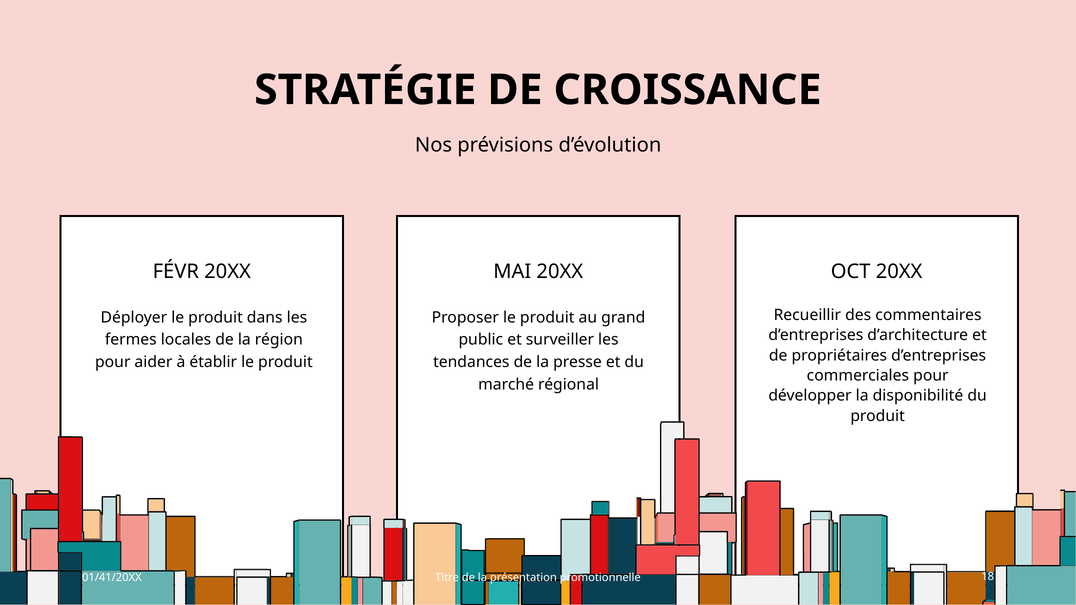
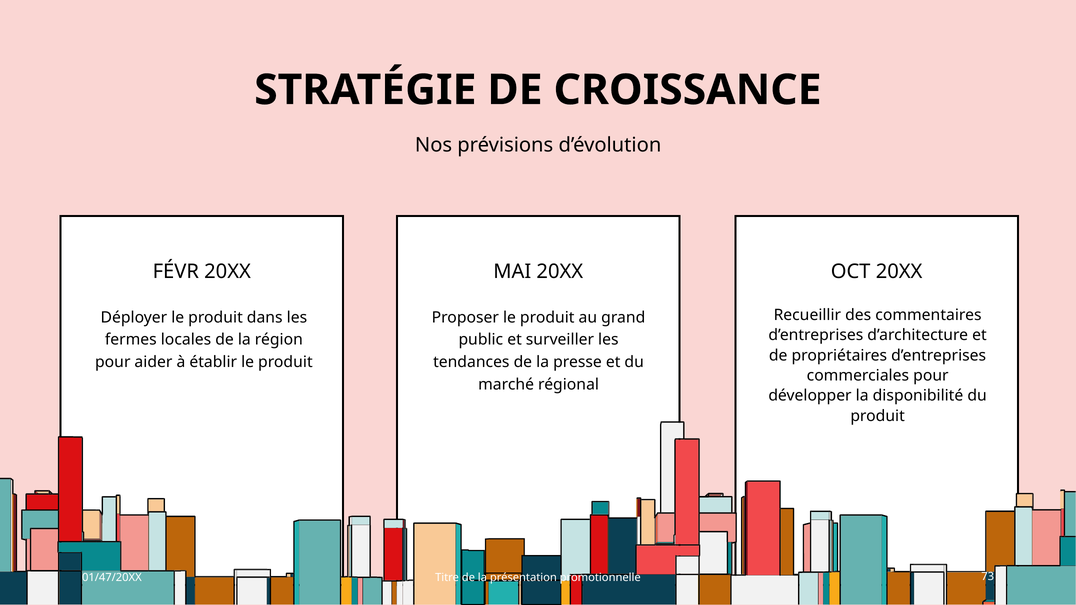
01/41/20XX: 01/41/20XX -> 01/47/20XX (112, 578)
18: 18 -> 73 (988, 577)
